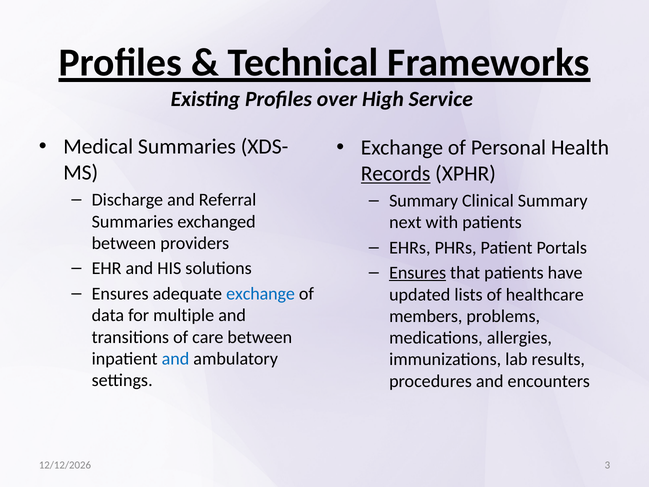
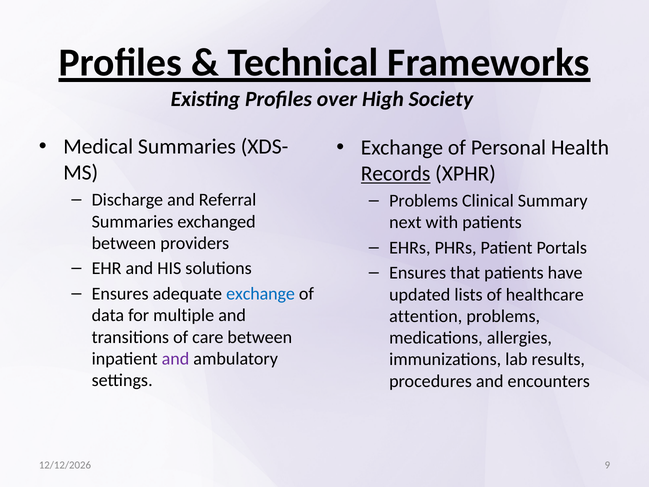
Service: Service -> Society (441, 99)
Summary: Summary -> Problems (424, 201)
Ensures underline: present -> none (418, 273)
members: members -> attention (426, 316)
and colour: blue -> purple (176, 359)
3: 3 -> 9 (607, 465)
